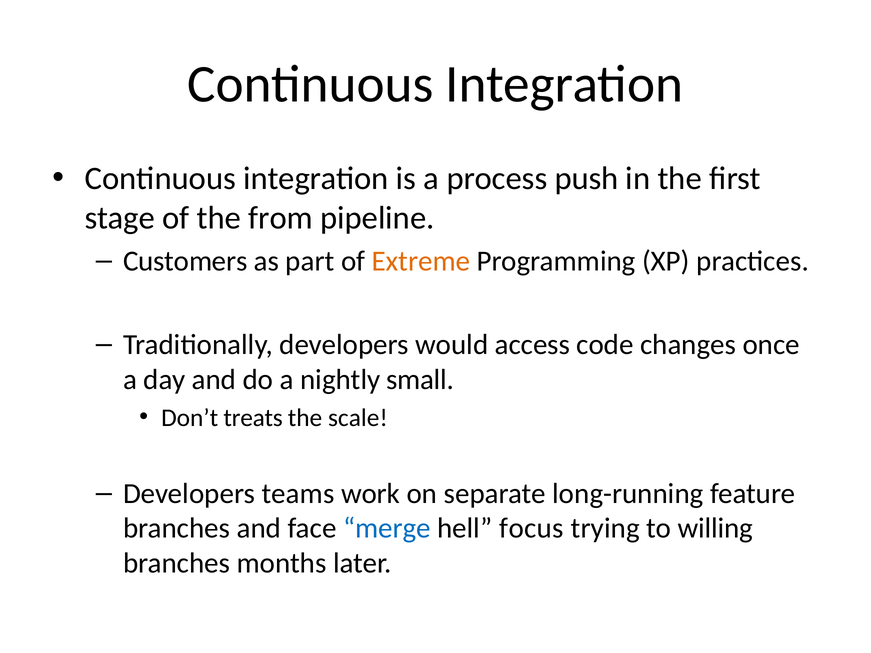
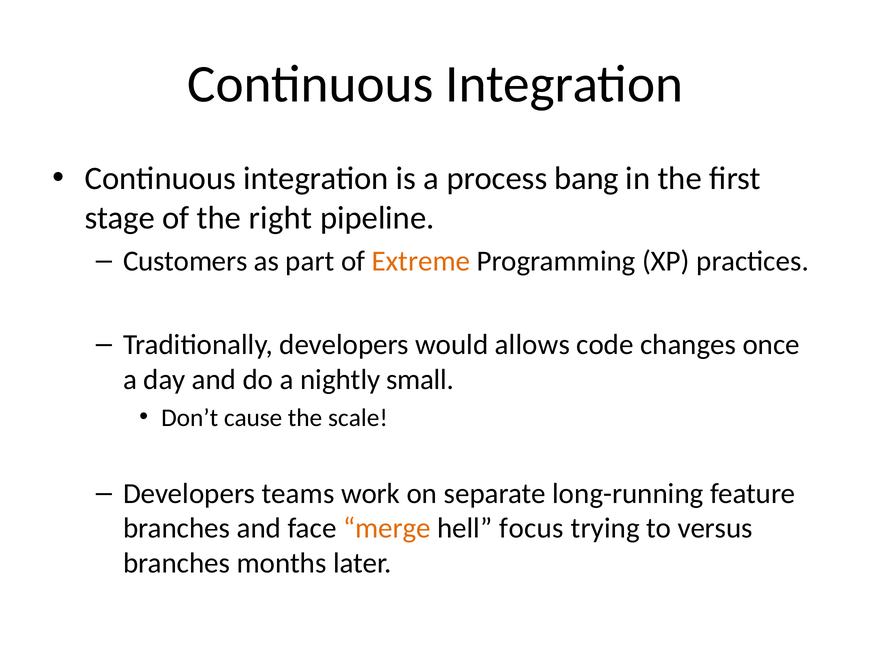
push: push -> bang (587, 179)
from: from -> right (280, 218)
access: access -> allows (532, 345)
treats: treats -> cause (253, 418)
merge colour: blue -> orange (387, 529)
willing: willing -> versus (715, 529)
